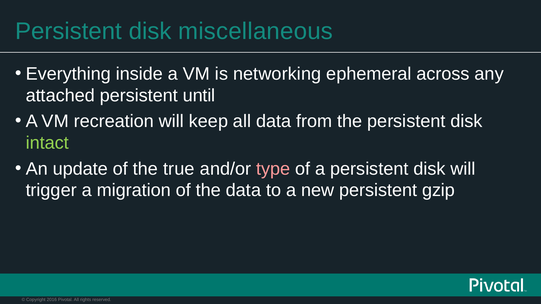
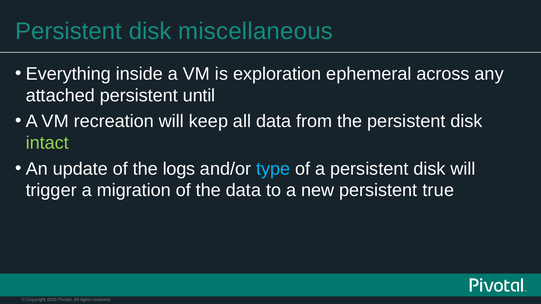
networking: networking -> exploration (277, 74)
true: true -> logs (179, 169)
type colour: pink -> light blue (273, 169)
gzip: gzip -> true (438, 191)
